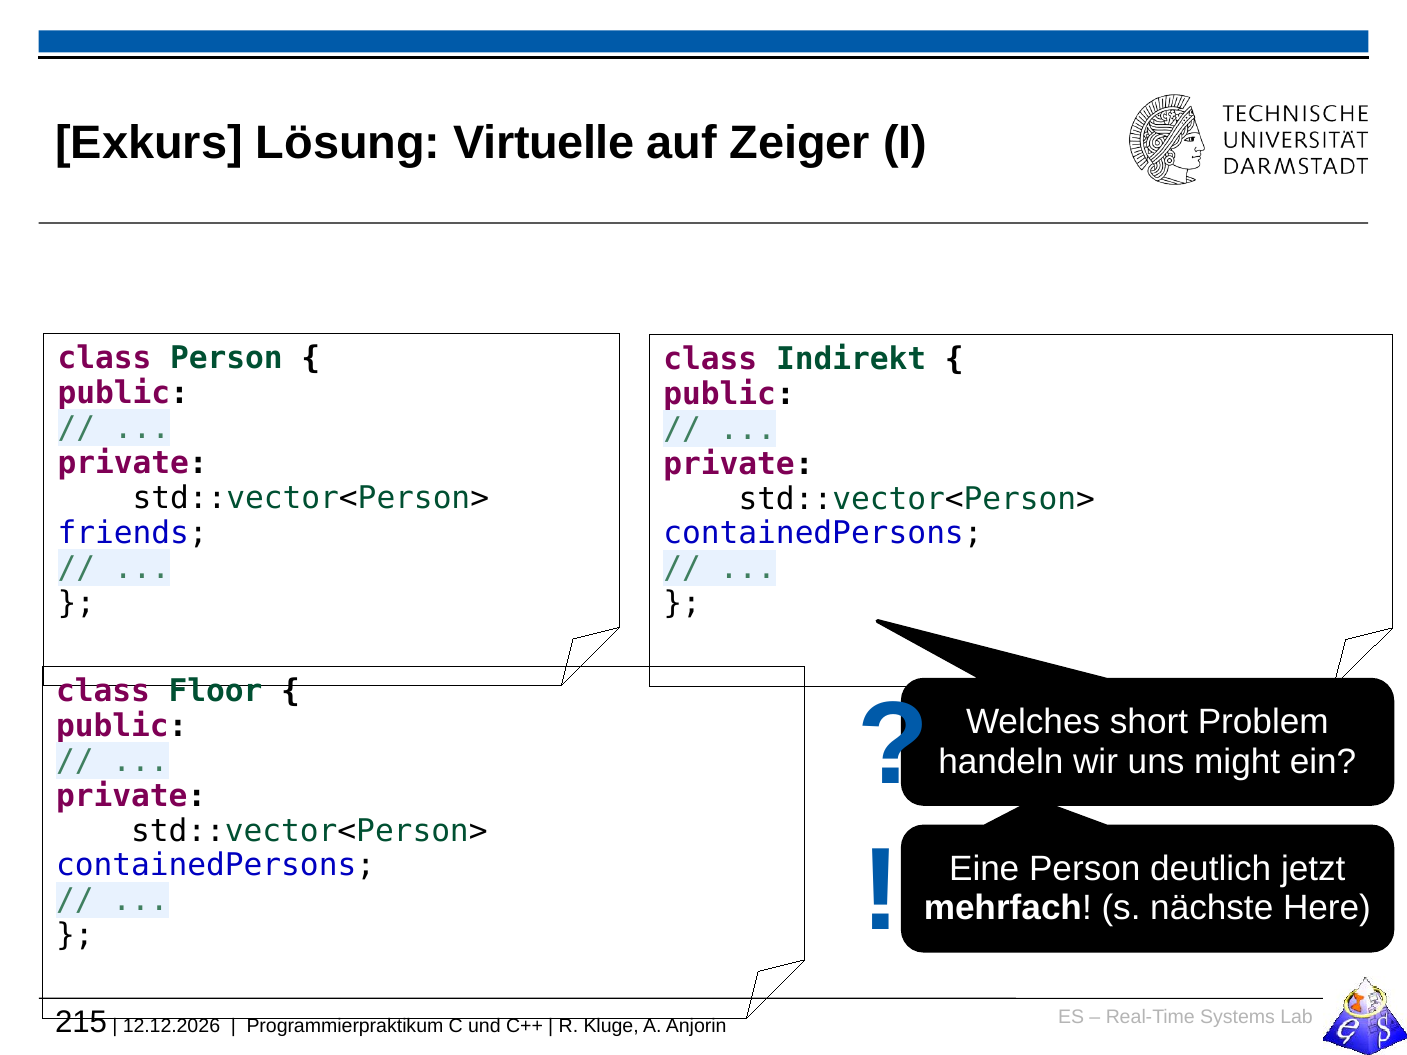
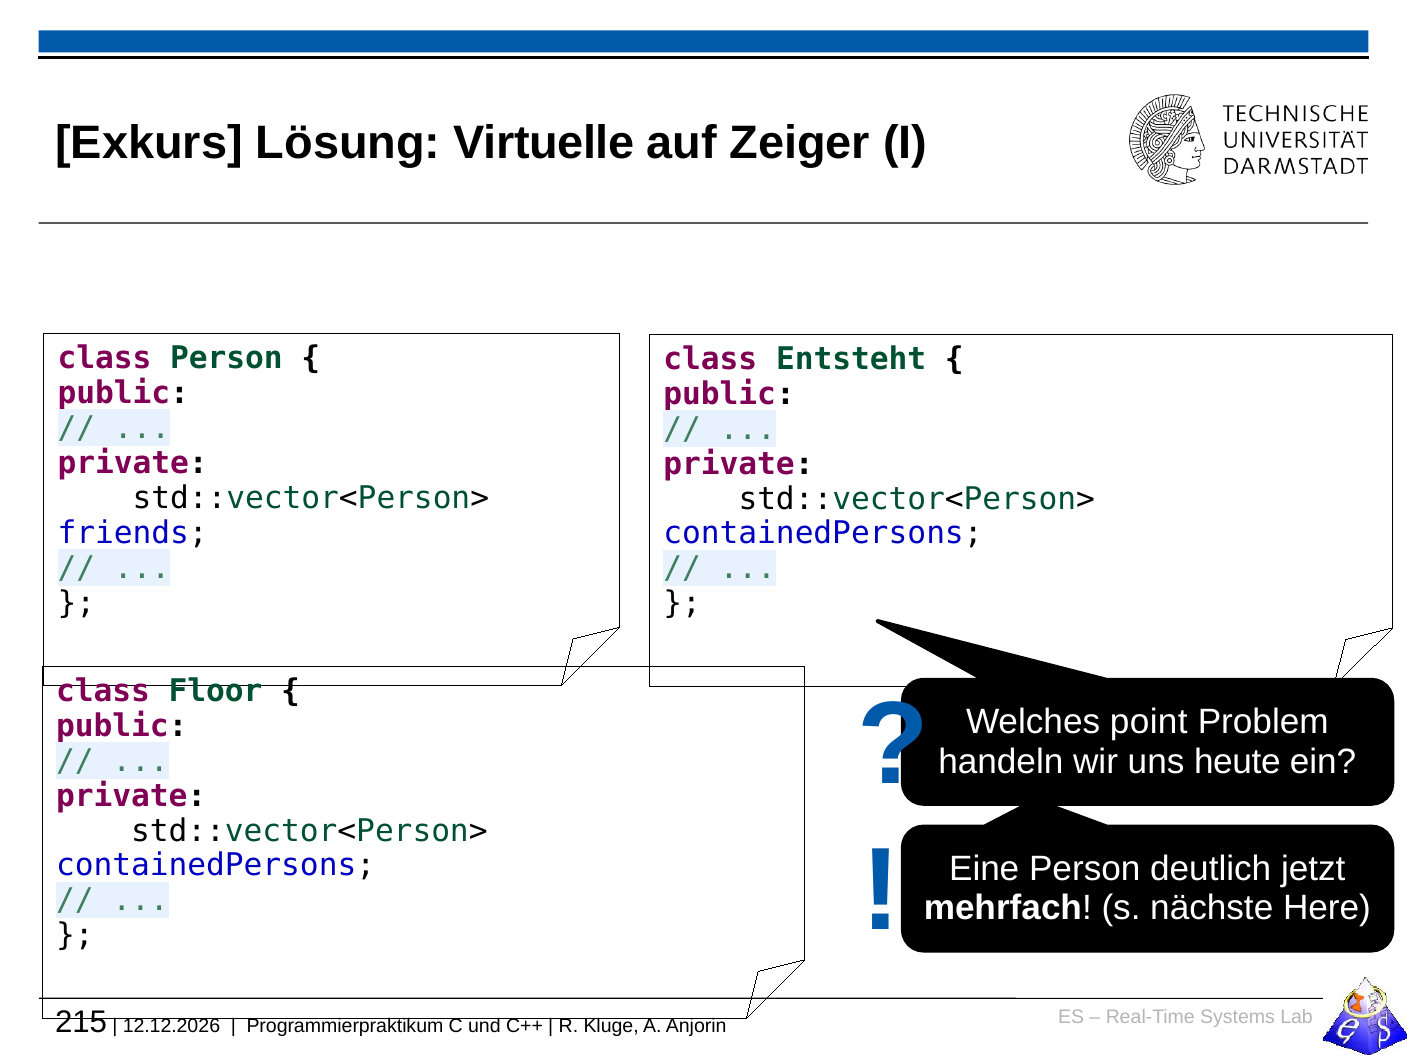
Indirekt: Indirekt -> Entsteht (851, 359)
short: short -> point (1149, 722)
might: might -> heute (1237, 762)
